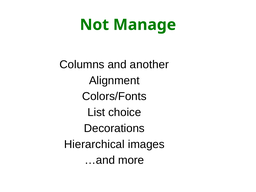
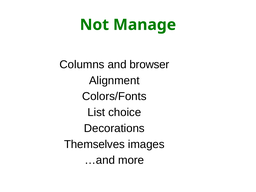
another: another -> browser (149, 65)
Hierarchical: Hierarchical -> Themselves (94, 144)
